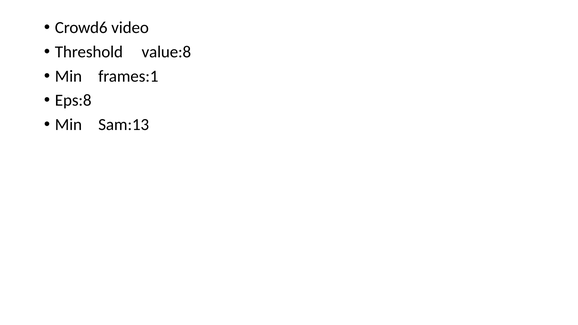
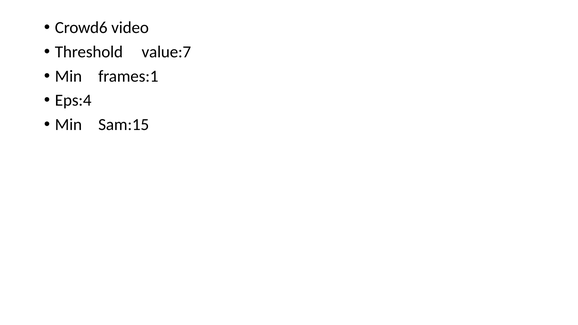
value:8: value:8 -> value:7 (166, 52)
Eps:8: Eps:8 -> Eps:4 (73, 100)
Sam:13: Sam:13 -> Sam:15 (124, 125)
